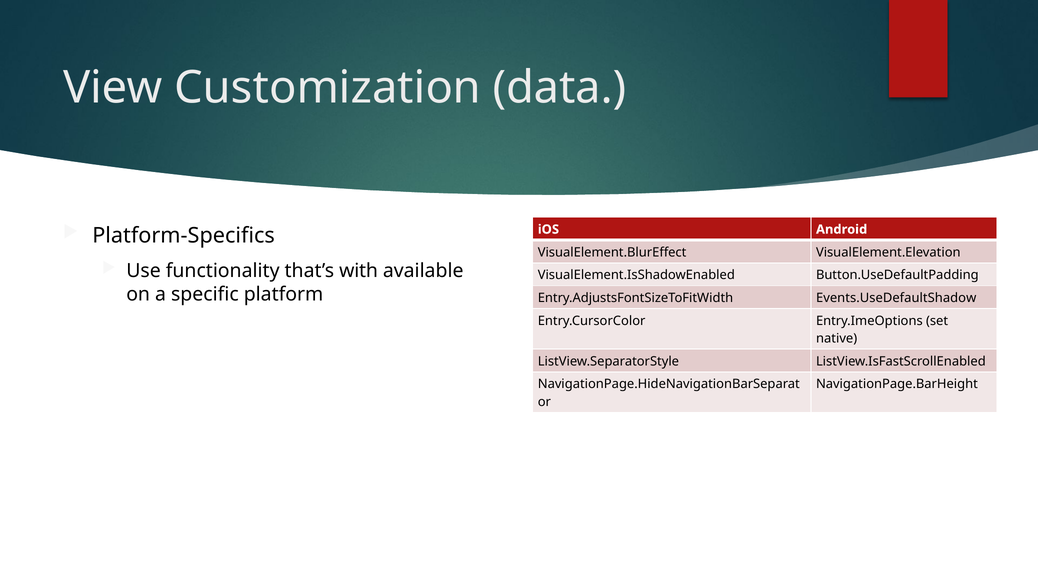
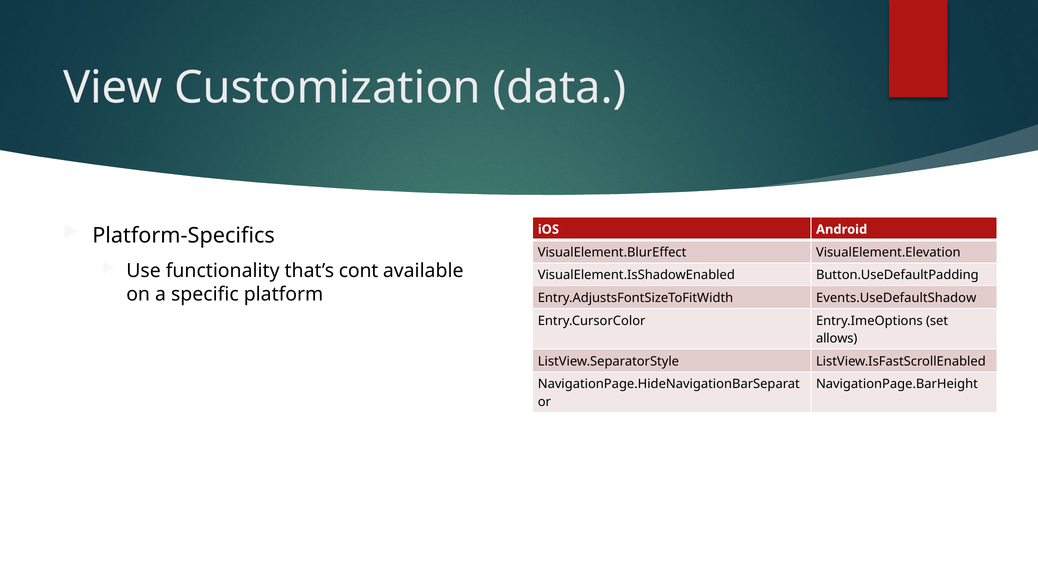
with: with -> cont (359, 271)
native: native -> allows (837, 338)
